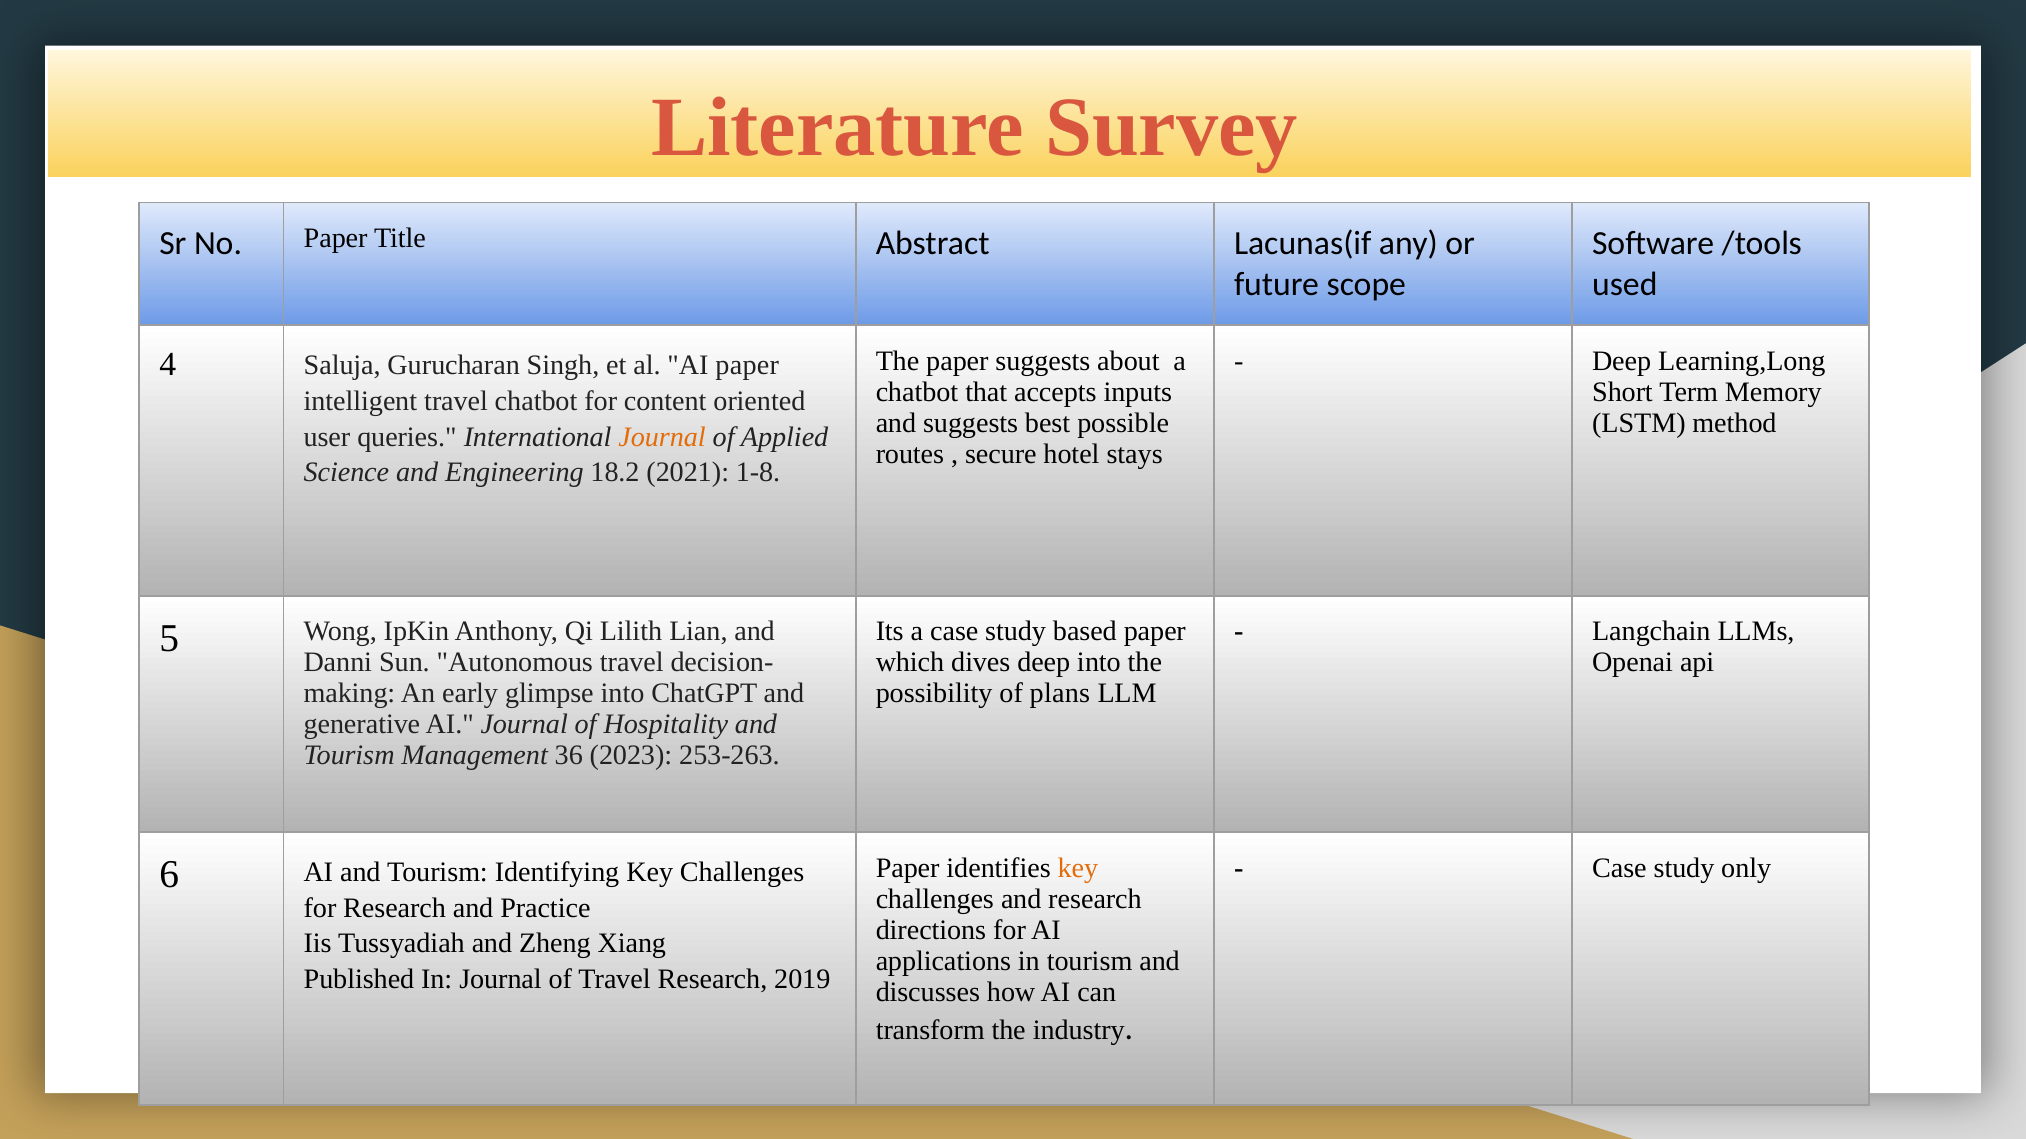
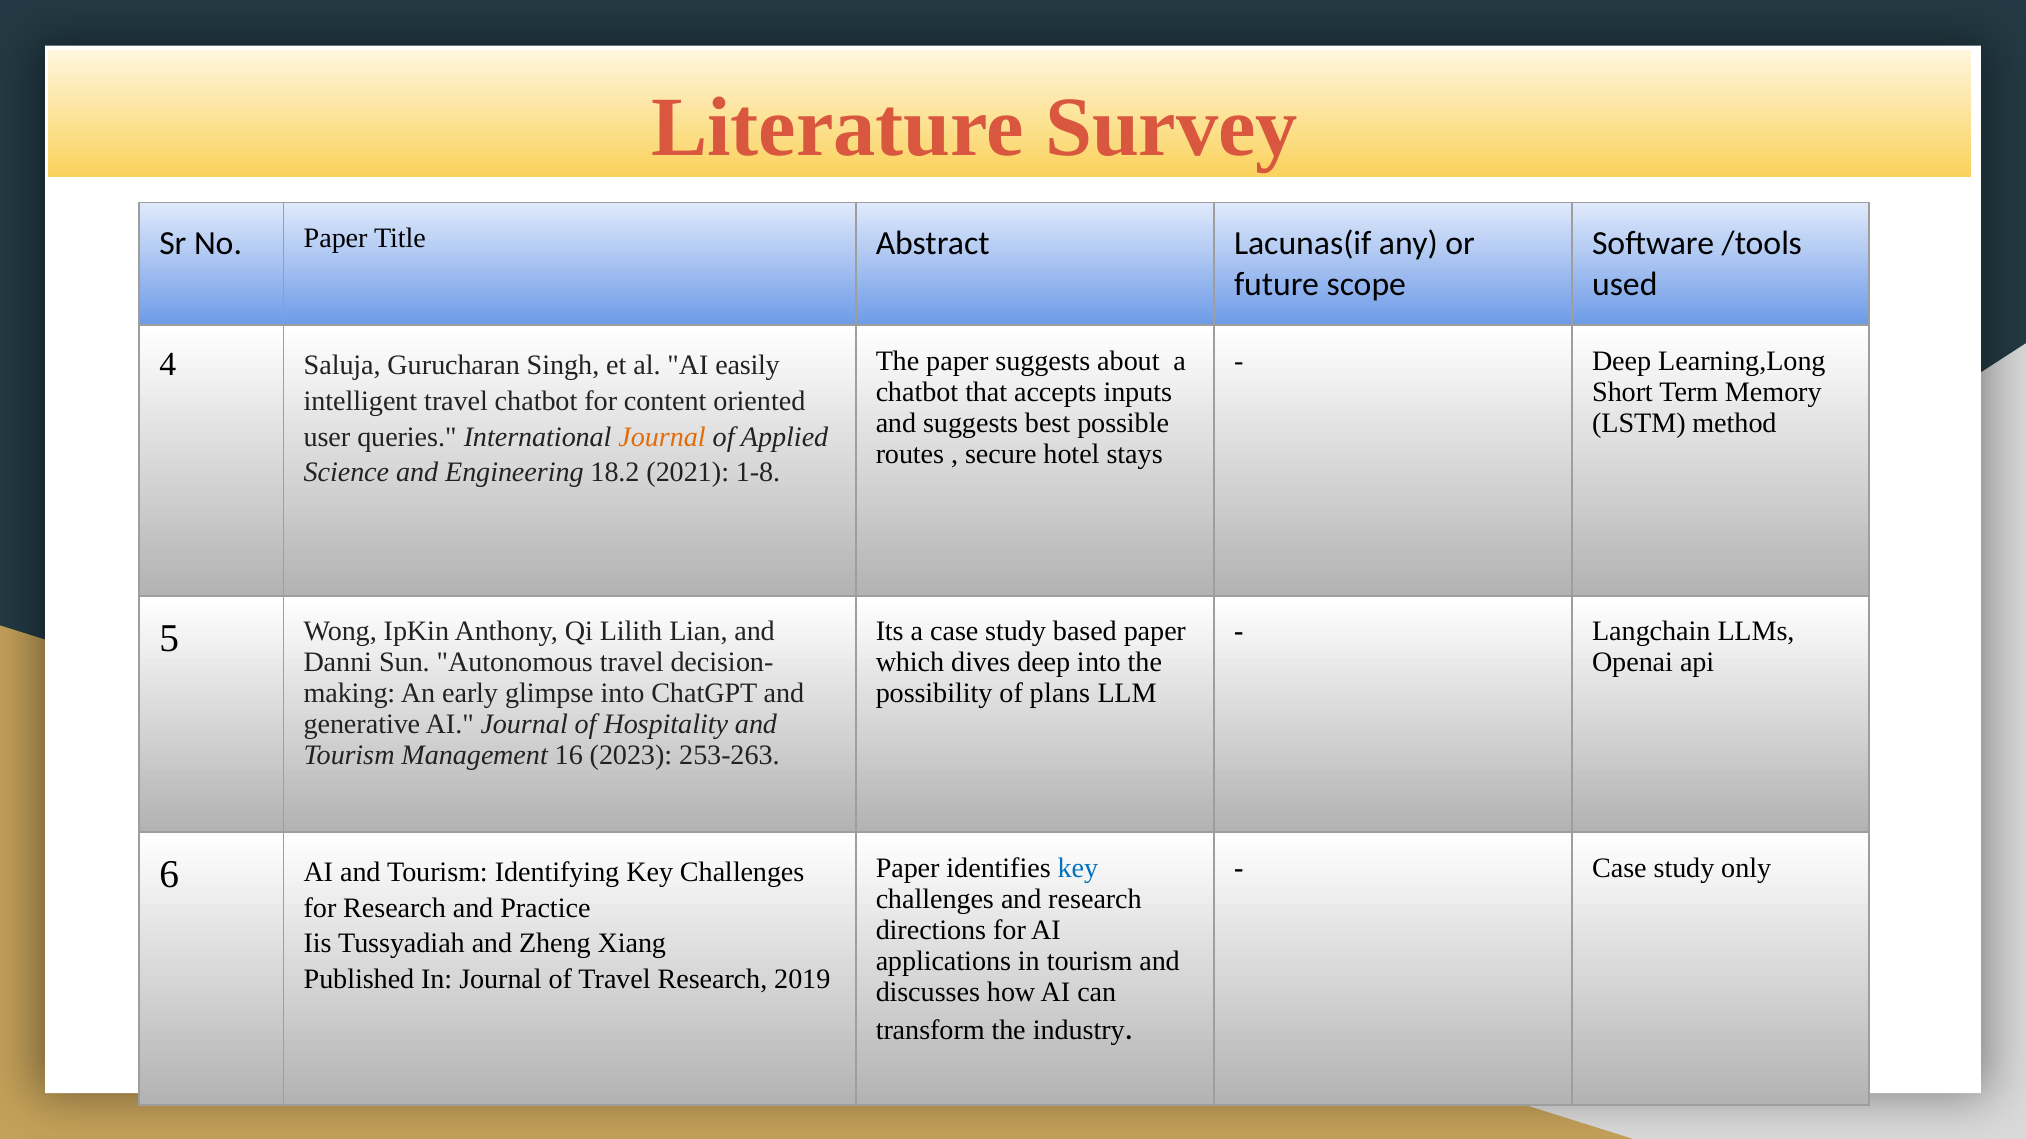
AI paper: paper -> easily (748, 366)
36: 36 -> 16 (569, 756)
key colour: orange -> blue (1078, 868)
